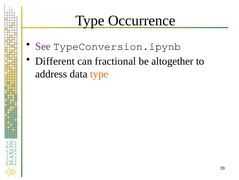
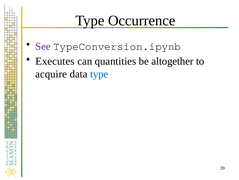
Different: Different -> Executes (55, 61)
fractional: fractional -> quantities (115, 61)
address: address -> acquire (51, 74)
type colour: orange -> blue (99, 74)
